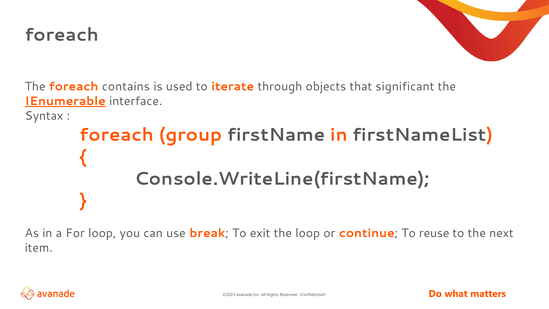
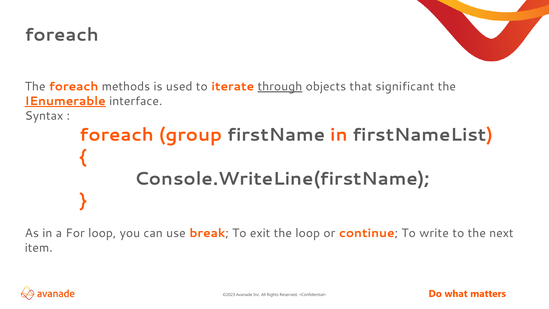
contains: contains -> methods (126, 87)
through underline: none -> present (280, 87)
reuse: reuse -> write (434, 233)
